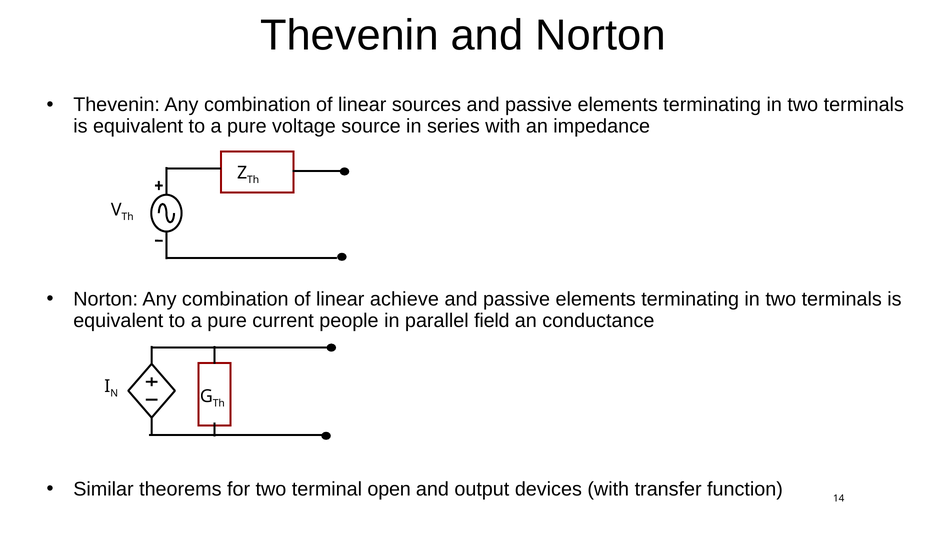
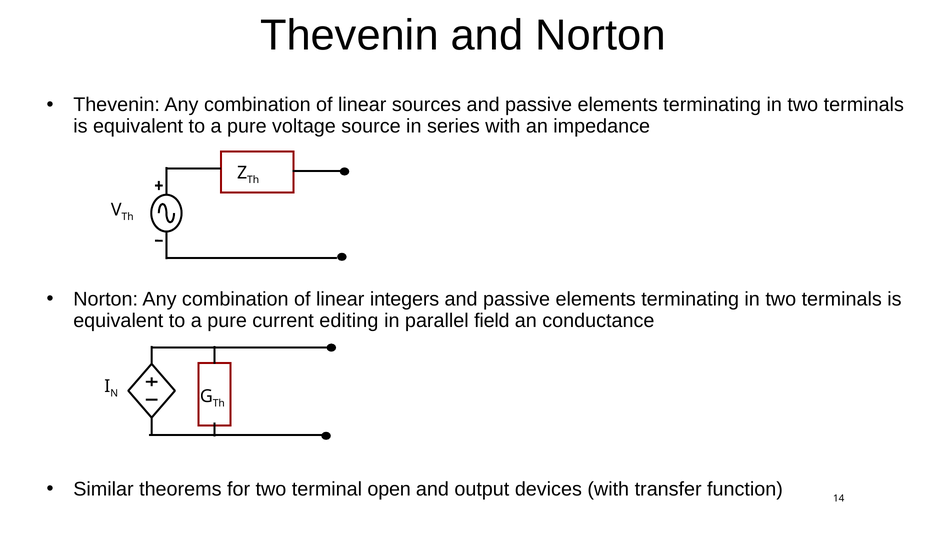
achieve: achieve -> integers (405, 299)
people: people -> editing (349, 321)
